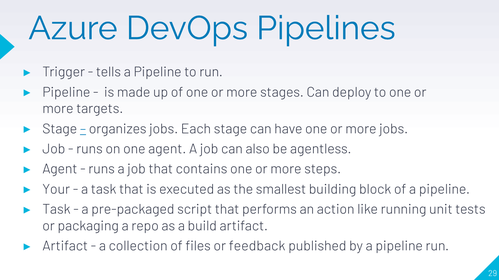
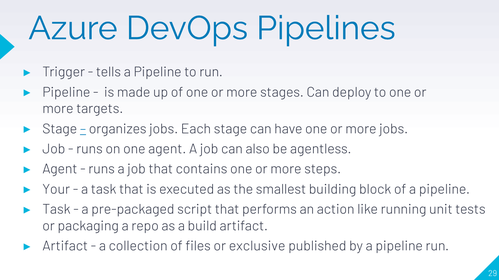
feedback: feedback -> exclusive (257, 247)
